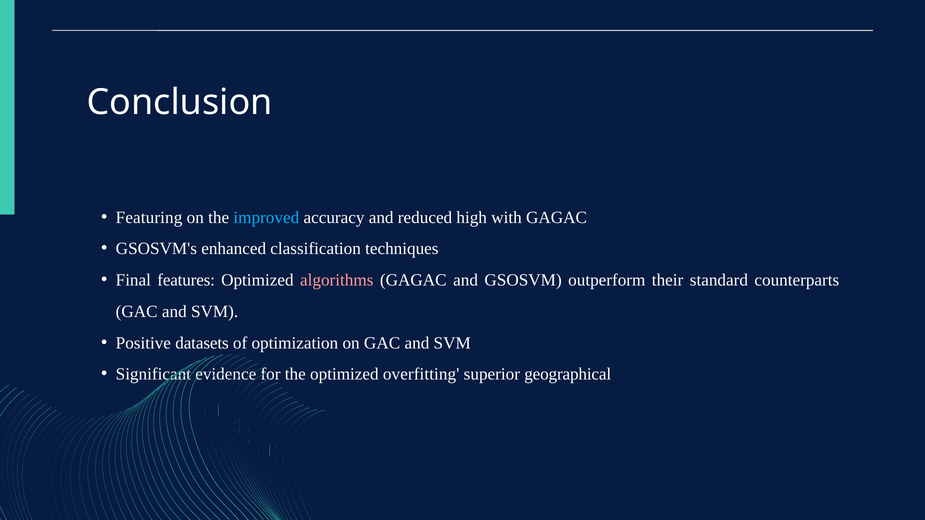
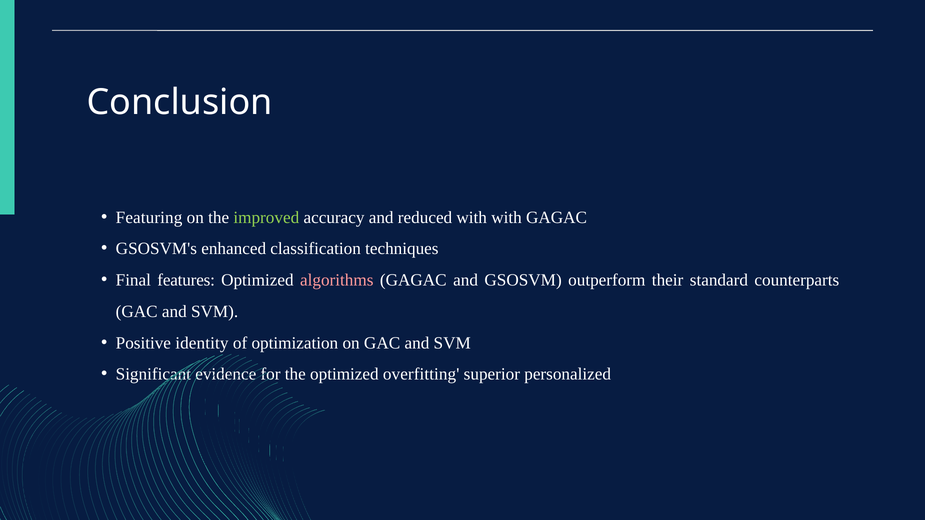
improved colour: light blue -> light green (266, 218)
reduced high: high -> with (472, 218)
datasets: datasets -> identity (202, 343)
geographical: geographical -> personalized (568, 374)
